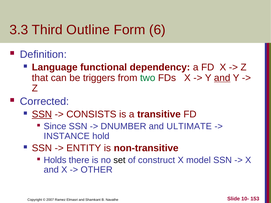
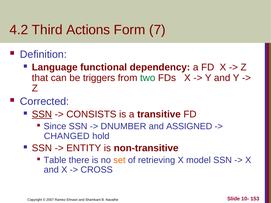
3.3: 3.3 -> 4.2 (19, 30)
Outline: Outline -> Actions (88, 30)
6: 6 -> 7 (157, 30)
and underline: present -> none (222, 78)
ULTIMATE: ULTIMATE -> ASSIGNED (189, 126)
INSTANCE: INSTANCE -> CHANGED (67, 136)
Holds: Holds -> Table (55, 160)
set colour: black -> orange (119, 160)
construct: construct -> retrieving (157, 160)
OTHER: OTHER -> CROSS (97, 170)
